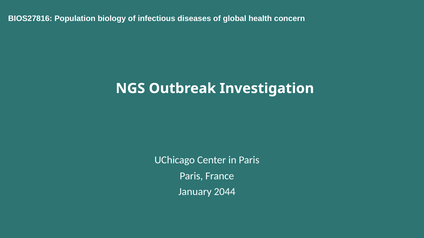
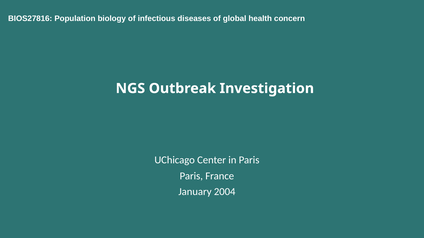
2044: 2044 -> 2004 (225, 192)
